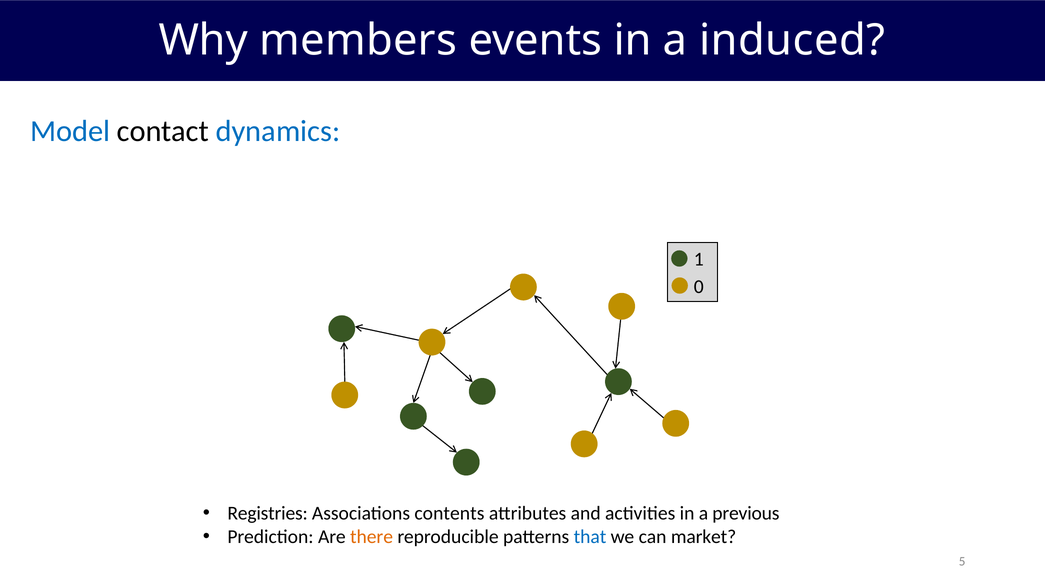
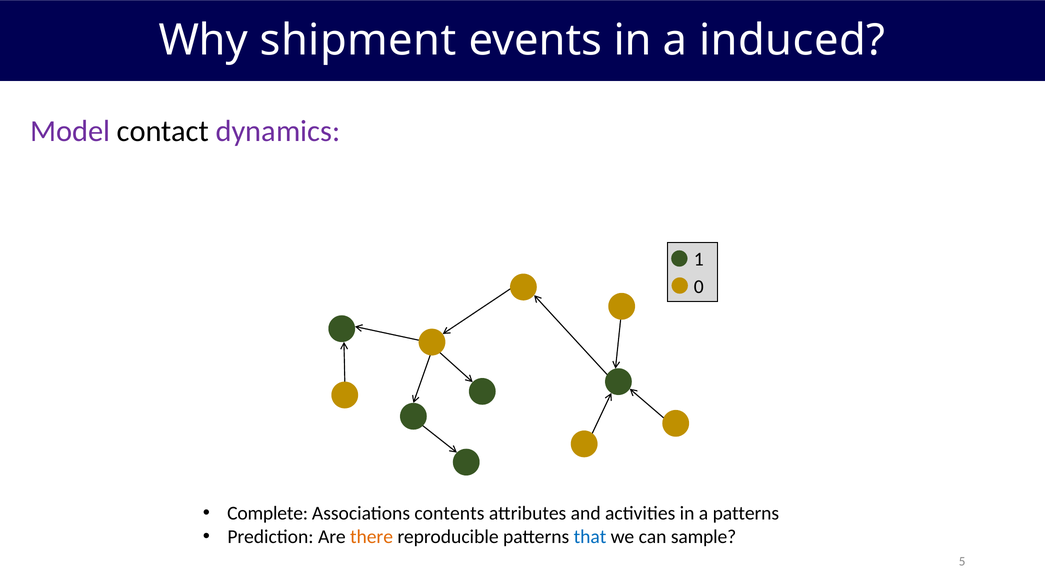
members: members -> shipment (358, 40)
Model colour: blue -> purple (70, 131)
dynamics colour: blue -> purple (278, 131)
Registries: Registries -> Complete (268, 513)
a previous: previous -> patterns (746, 513)
market: market -> sample (704, 537)
